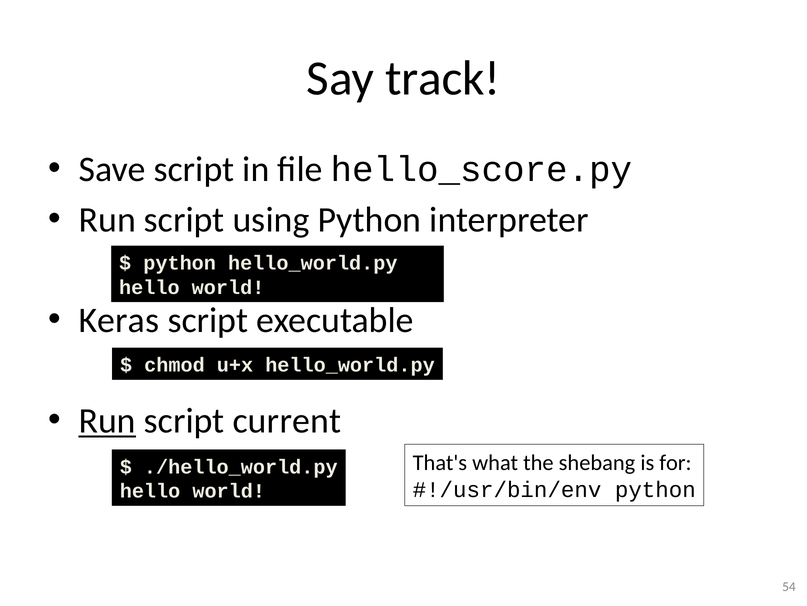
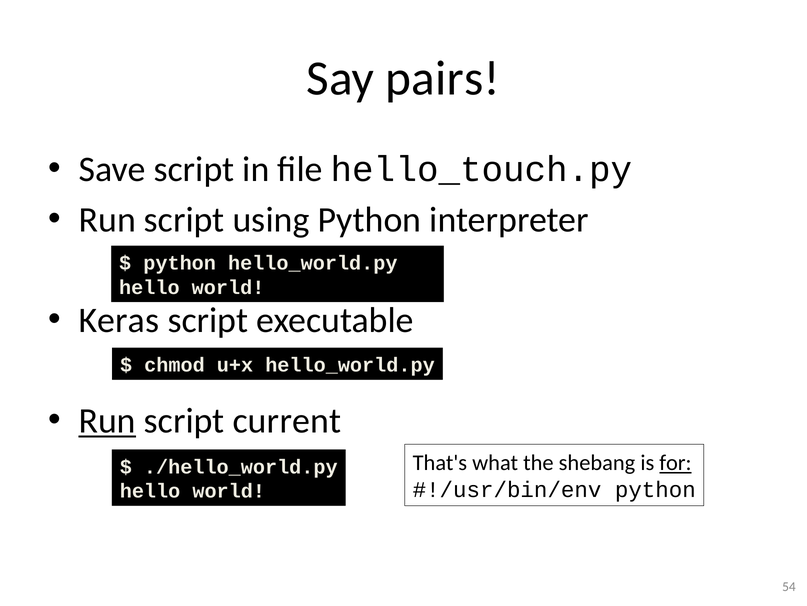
track: track -> pairs (443, 78)
hello_score.py: hello_score.py -> hello_touch.py (482, 169)
for underline: none -> present (675, 462)
